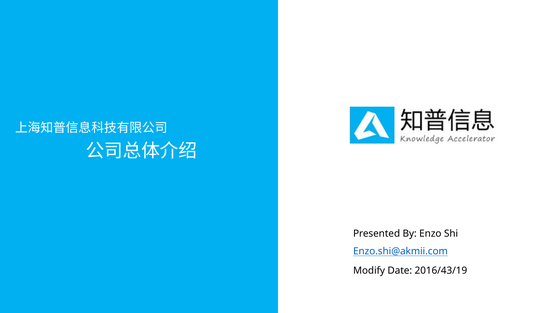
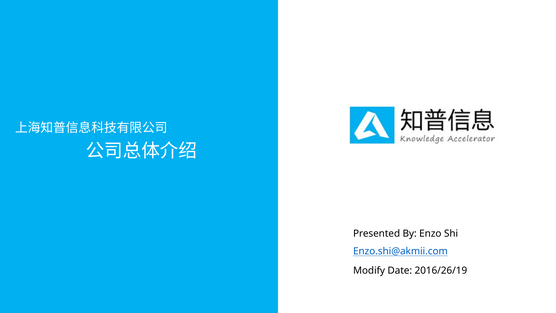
2016/43/19: 2016/43/19 -> 2016/26/19 (441, 270)
